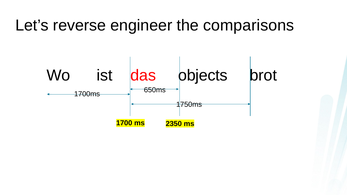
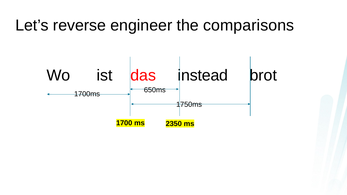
objects: objects -> instead (203, 76)
